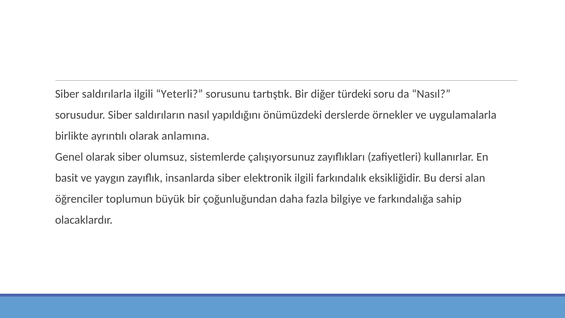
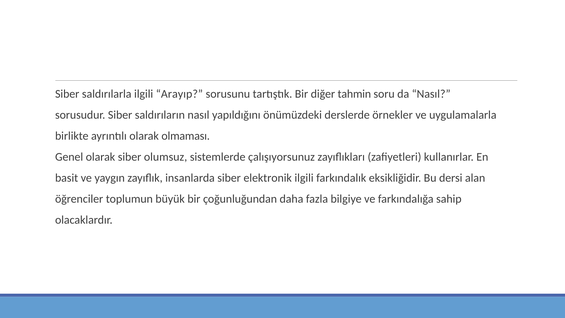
Yeterli: Yeterli -> Arayıp (179, 94)
türdeki: türdeki -> tahmin (354, 94)
anlamına: anlamına -> olmaması (186, 136)
